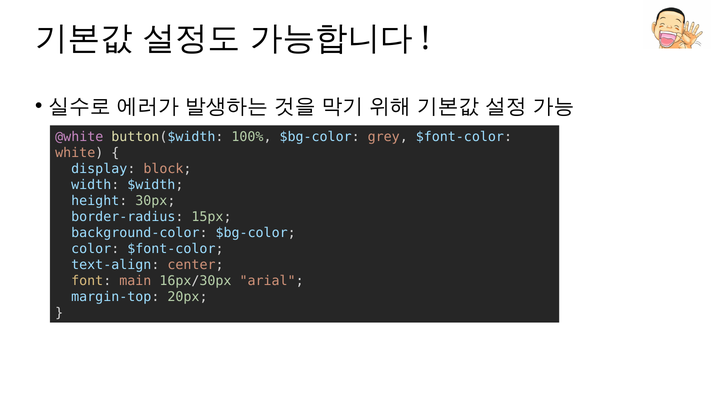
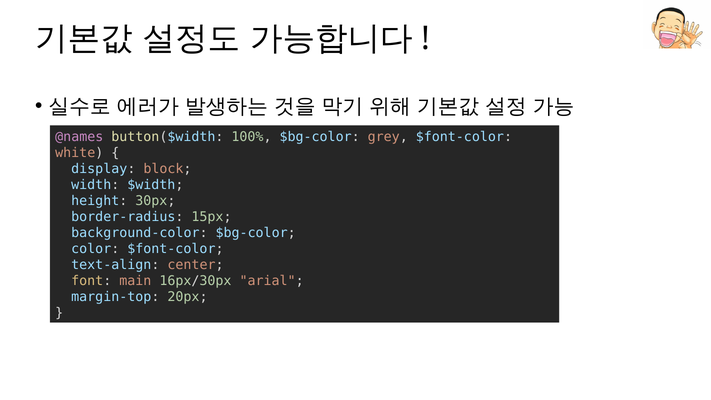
@white: @white -> @names (79, 137)
